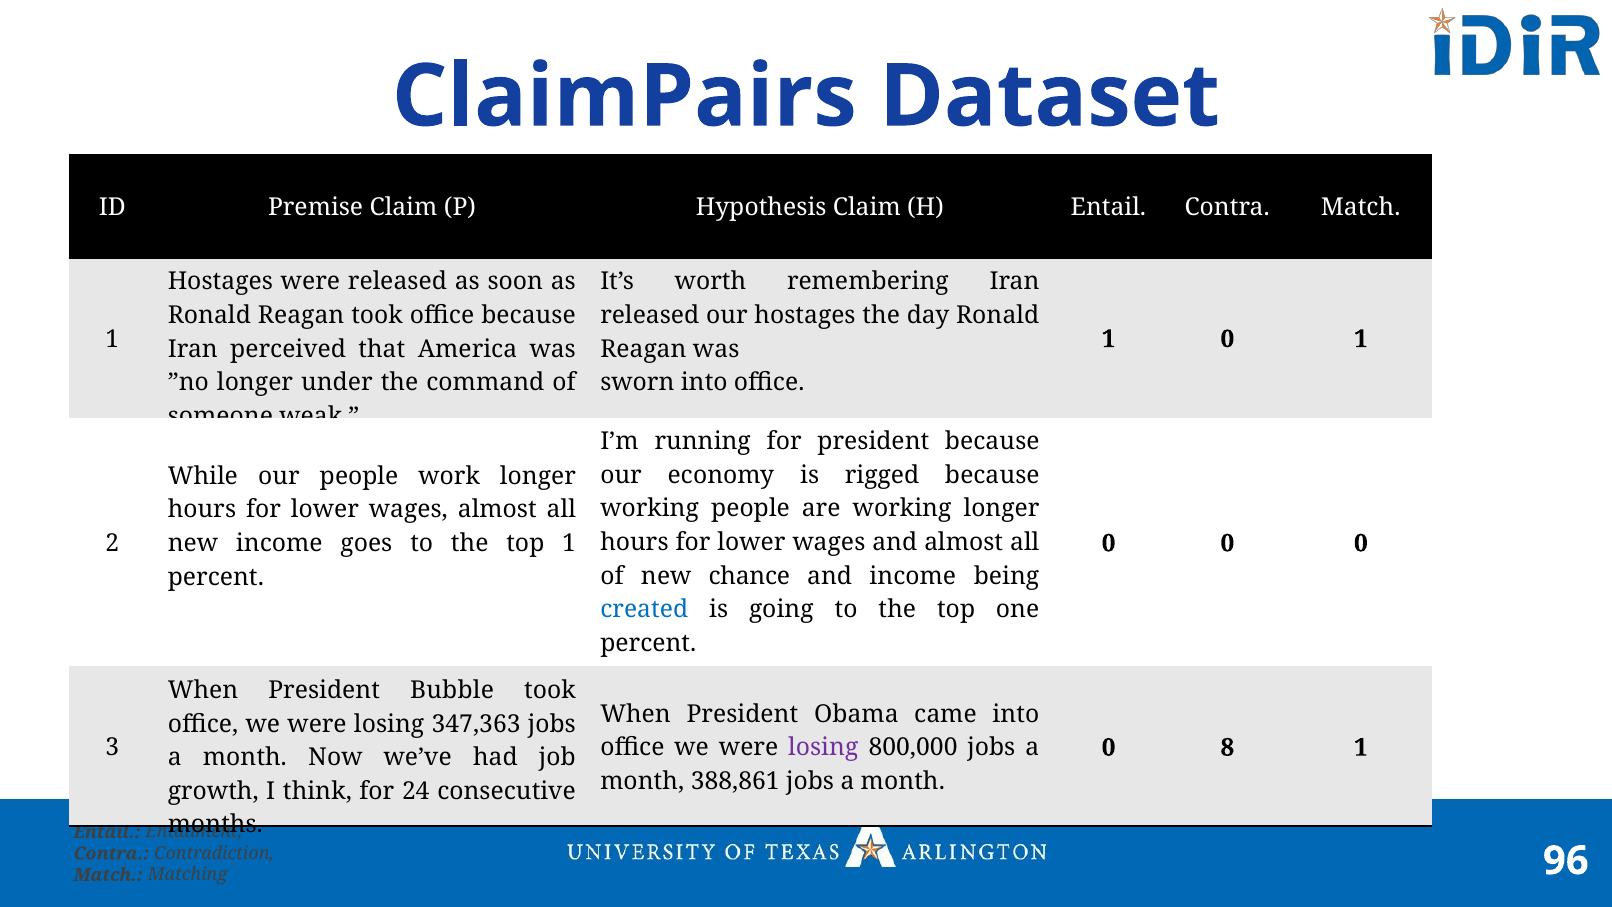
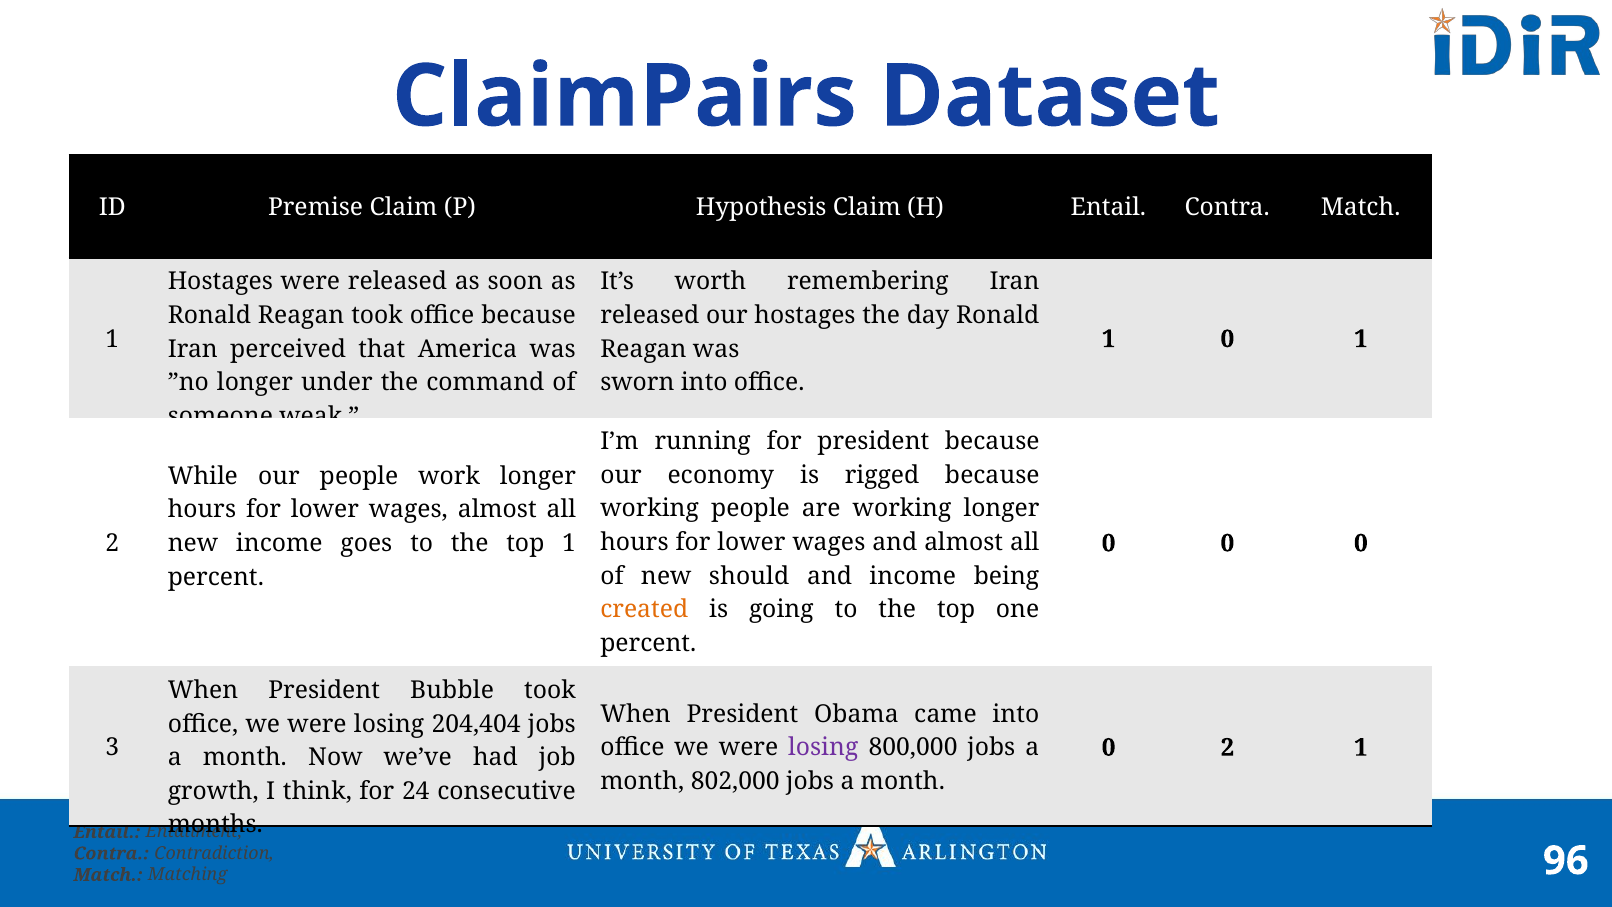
chance: chance -> should (749, 576)
created colour: blue -> orange (644, 609)
347,363: 347,363 -> 204,404 (476, 724)
0 8: 8 -> 2 (1227, 747)
388,861: 388,861 -> 802,000 (735, 781)
